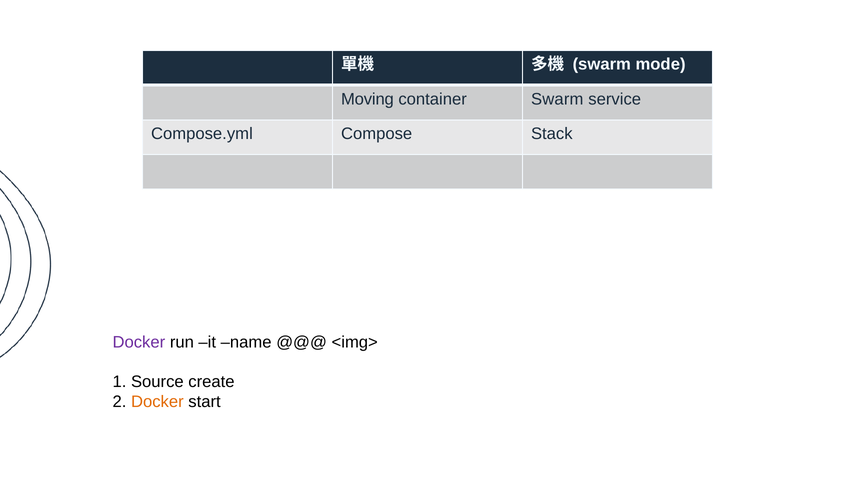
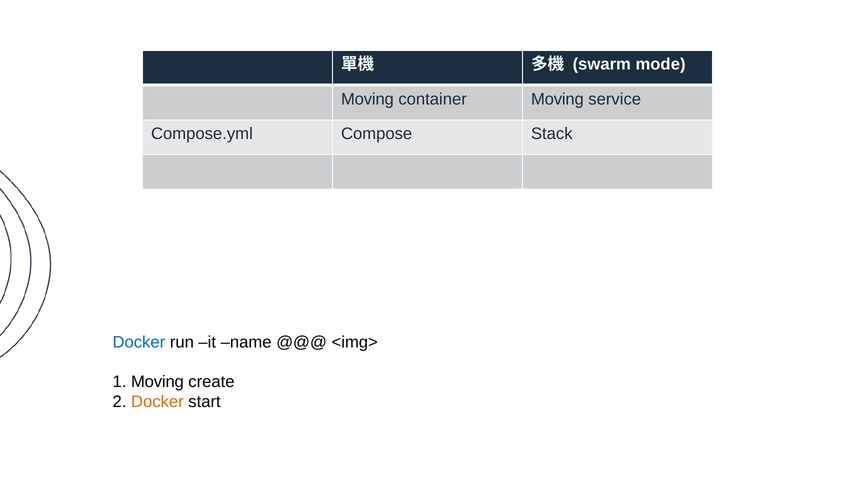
container Swarm: Swarm -> Moving (557, 99)
Docker colour: purple -> blue (139, 342)
1 Source: Source -> Moving (157, 382)
